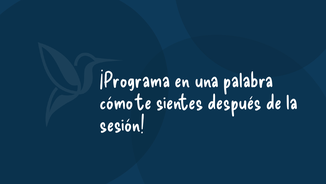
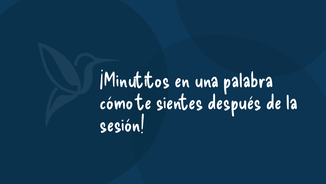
¡Programa: ¡Programa -> ¡Minutitos (135, 80)
